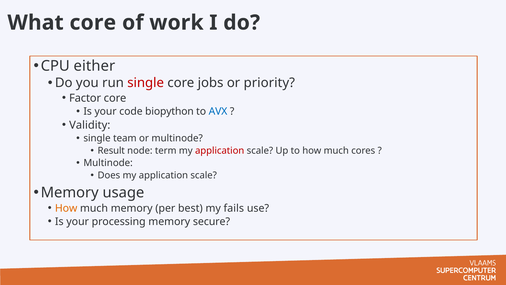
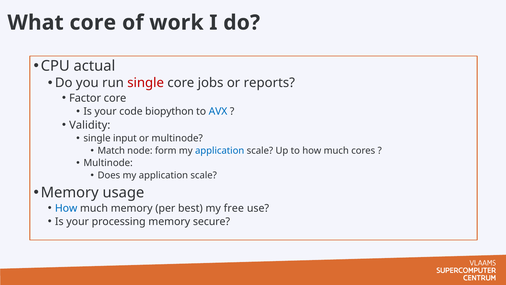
either: either -> actual (94, 66)
priority: priority -> reports (269, 83)
team: team -> input (125, 138)
Result: Result -> Match (111, 151)
term: term -> form (166, 151)
application colour: red -> blue (220, 151)
How colour: orange -> blue (66, 208)
fails: fails -> free (234, 208)
